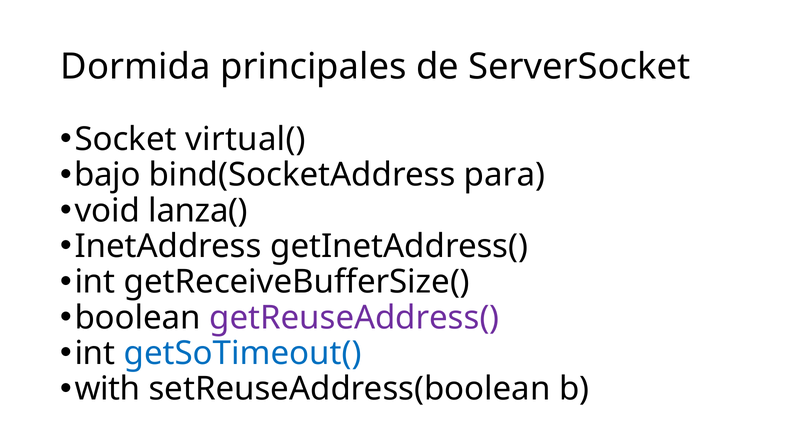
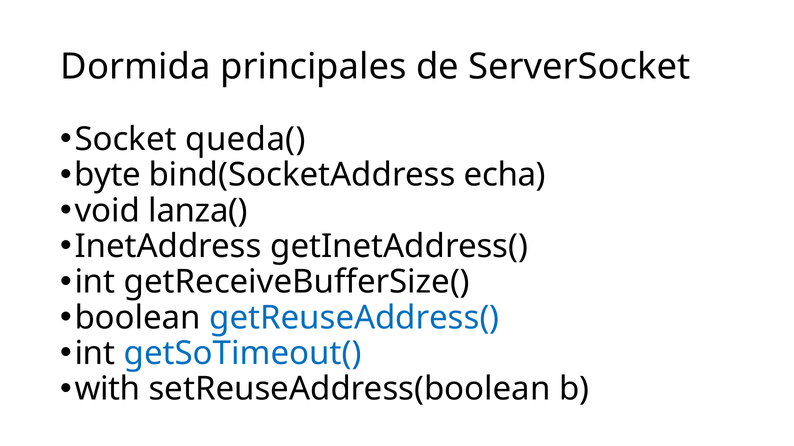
virtual(: virtual( -> queda( (246, 139)
bajo: bajo -> byte (107, 175)
para: para -> echa (505, 175)
getReuseAddress( colour: purple -> blue (354, 318)
